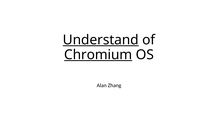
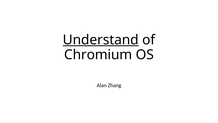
Chromium underline: present -> none (98, 54)
